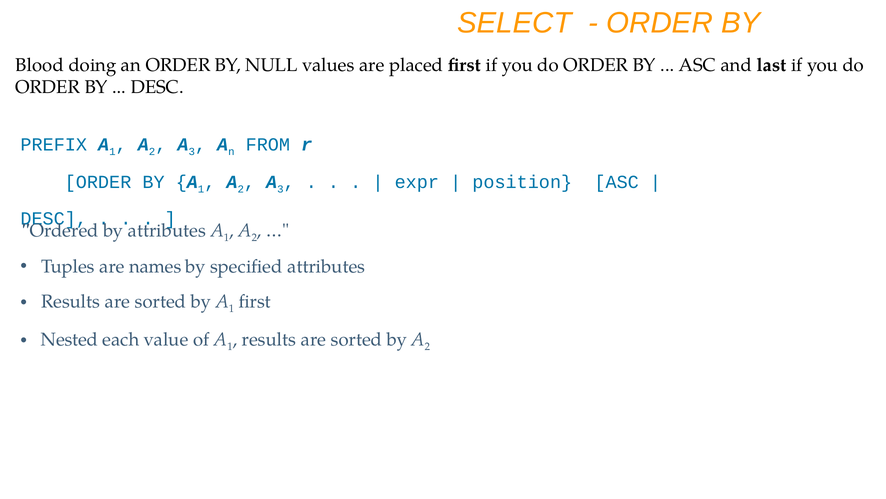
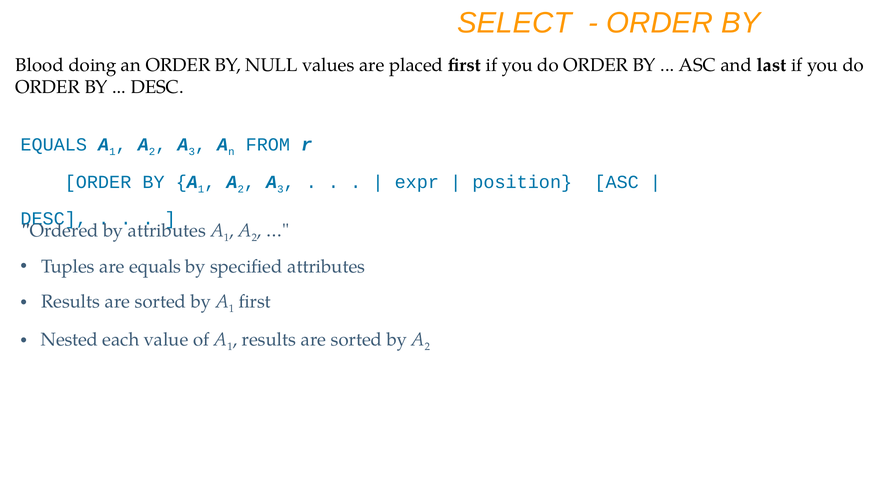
PREFIX: PREFIX -> EQUALS (54, 144)
are names: names -> equals (155, 267)
